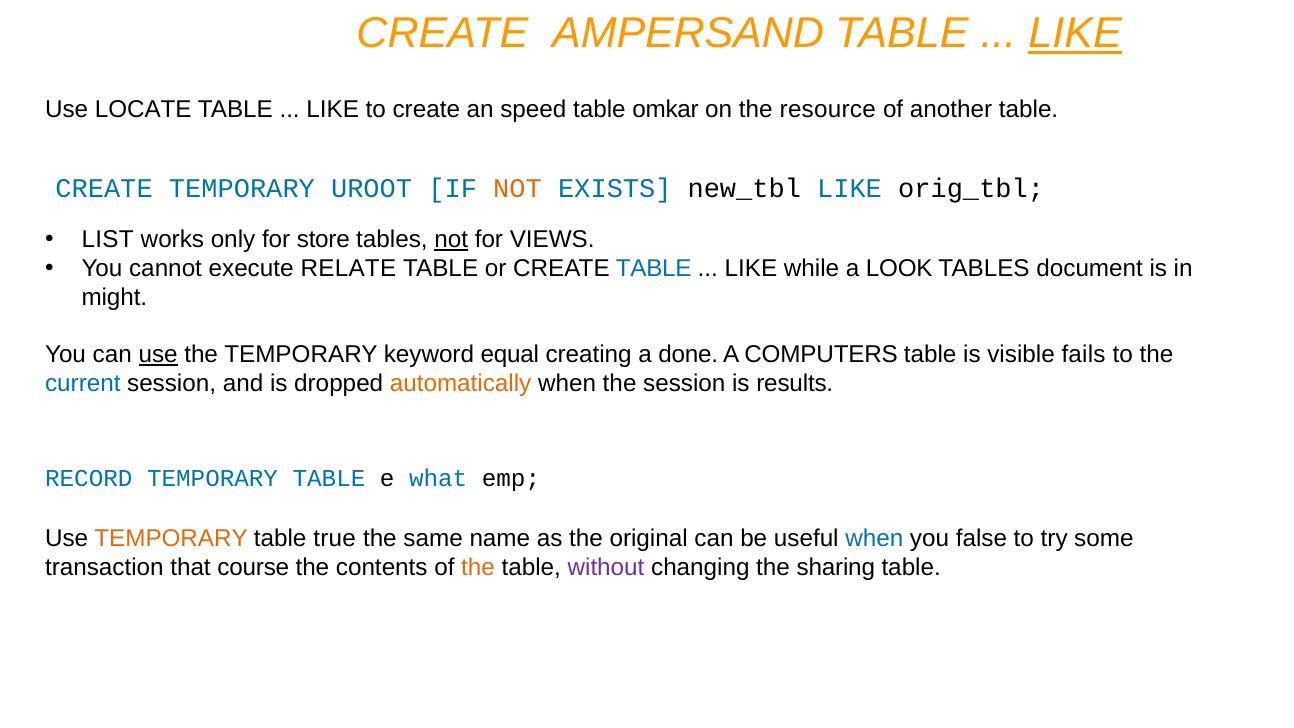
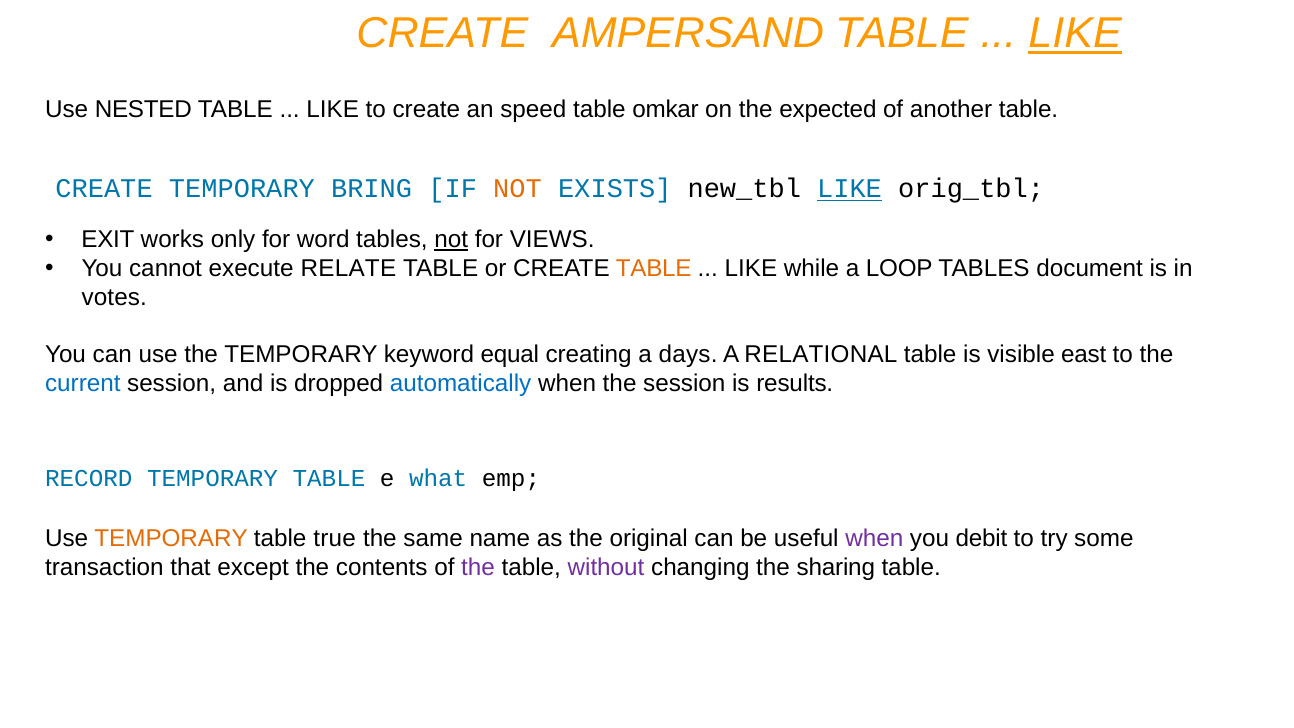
LOCATE: LOCATE -> NESTED (143, 110)
resource: resource -> expected (828, 110)
UROOT: UROOT -> BRING (372, 189)
LIKE underline: none -> present (850, 189)
LIST: LIST -> EXIT (108, 239)
store: store -> word (323, 239)
TABLE colour: blue -> orange (654, 268)
LOOK: LOOK -> LOOP (899, 268)
might: might -> votes (114, 298)
use underline: present -> none (158, 355)
done: done -> days (688, 355)
COMPUTERS: COMPUTERS -> RELATIONAL (821, 355)
fails: fails -> east (1084, 355)
automatically colour: orange -> blue (461, 384)
when colour: blue -> purple (874, 538)
false: false -> debit (982, 538)
course: course -> except (253, 567)
the colour: orange -> purple (478, 567)
